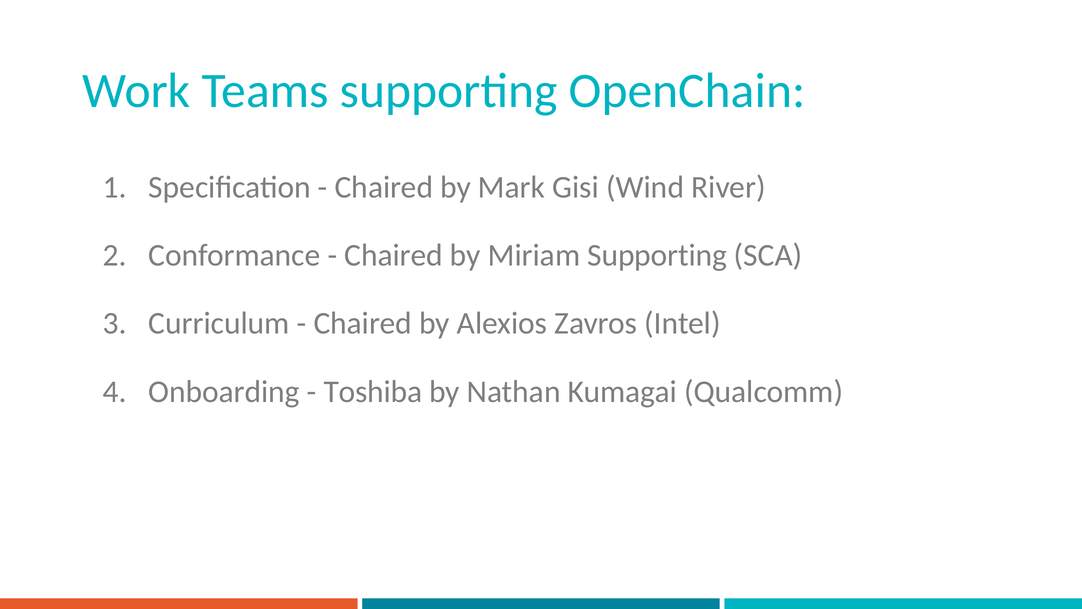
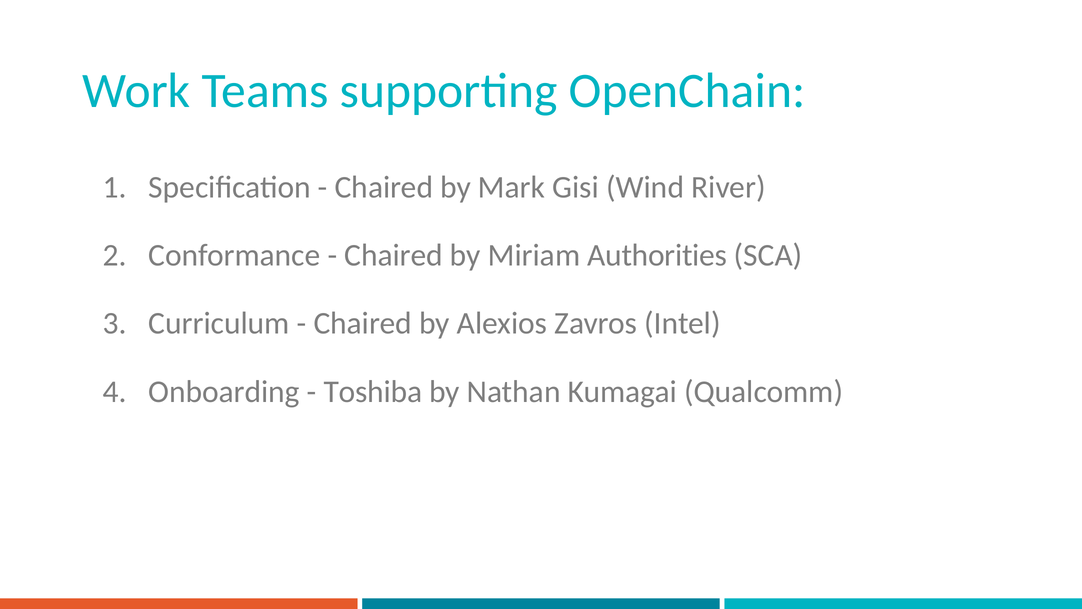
Miriam Supporting: Supporting -> Authorities (657, 255)
